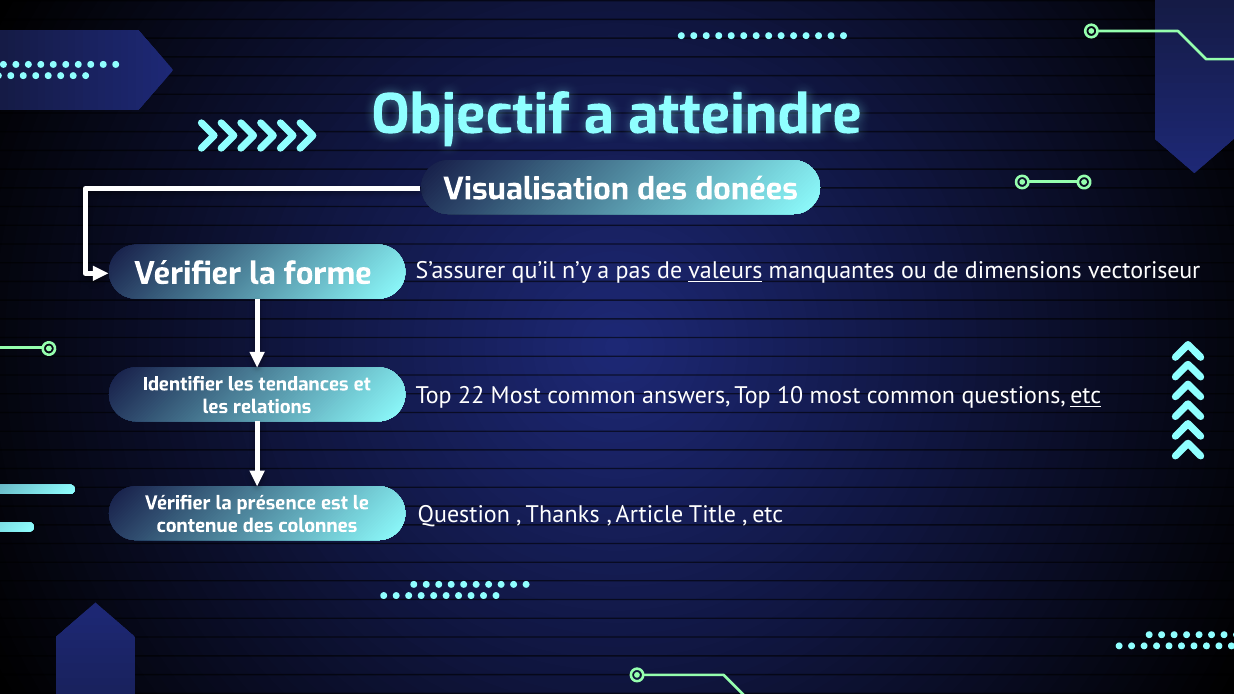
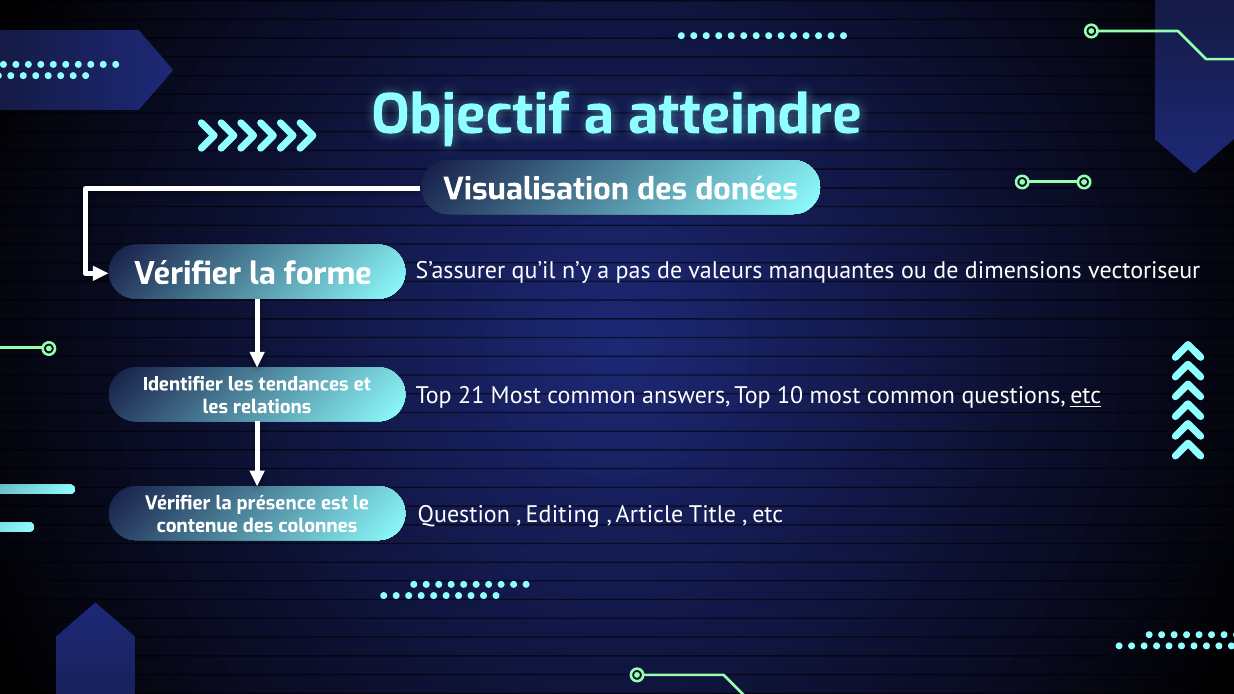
valeurs underline: present -> none (725, 271)
22: 22 -> 21 (471, 396)
Thanks: Thanks -> Editing (563, 515)
